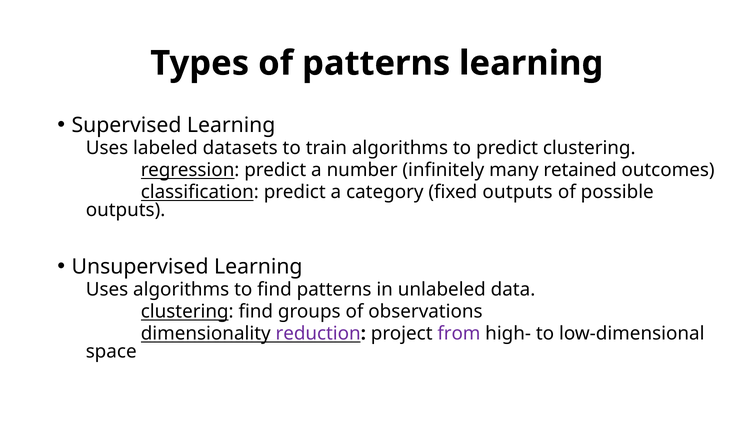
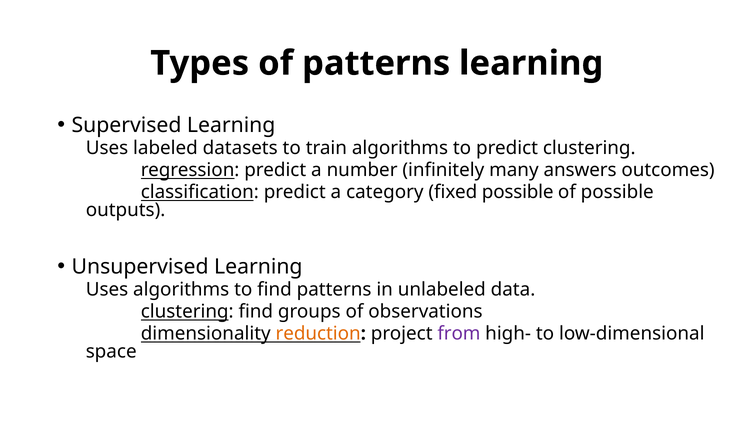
retained: retained -> answers (580, 170)
fixed outputs: outputs -> possible (518, 192)
reduction colour: purple -> orange (318, 333)
